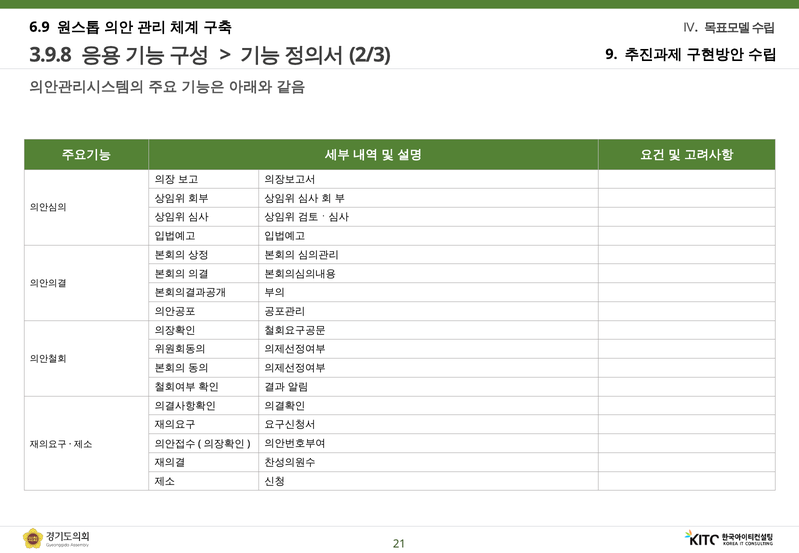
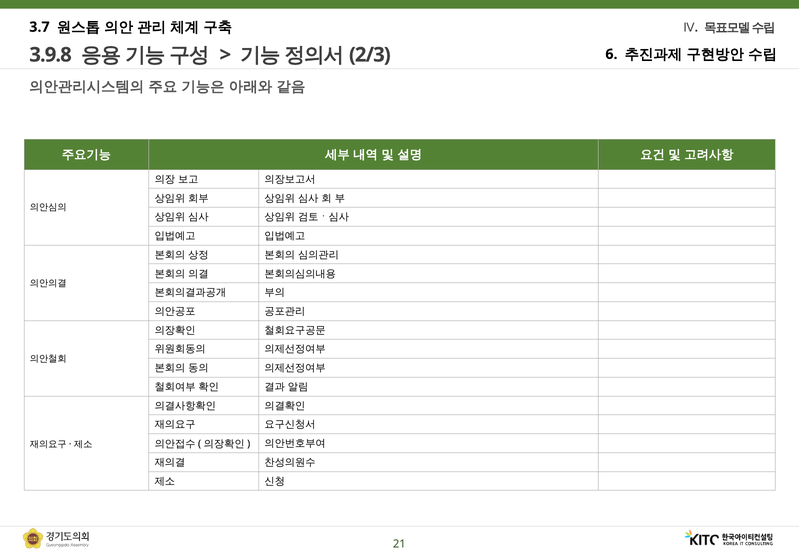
6.9: 6.9 -> 3.7 (39, 27)
9: 9 -> 6 (611, 54)
